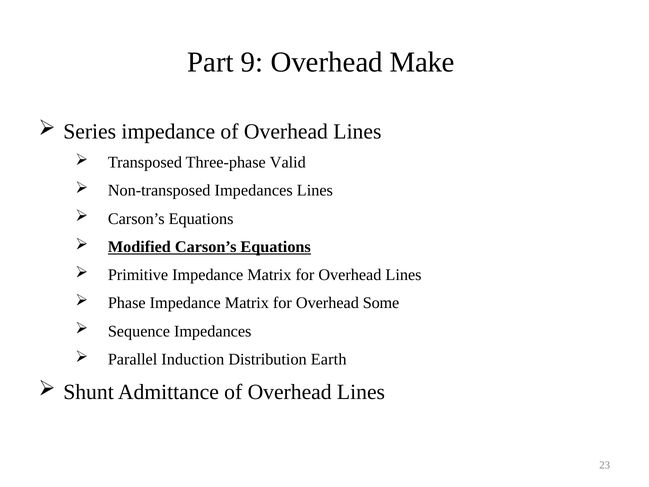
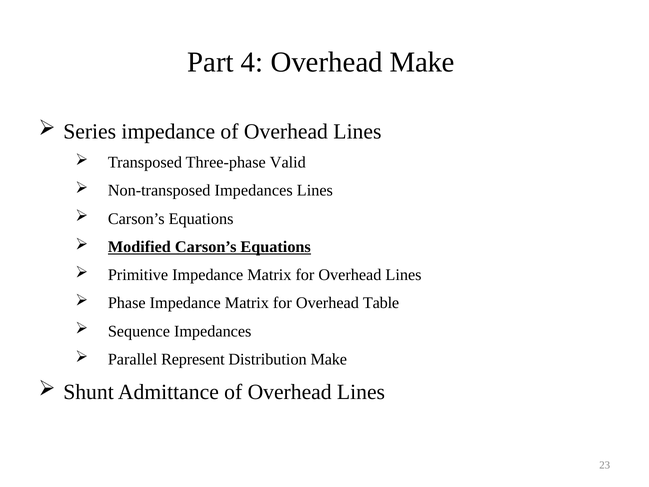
9: 9 -> 4 (252, 62)
Some: Some -> Table (381, 303)
Induction: Induction -> Represent (193, 359)
Distribution Earth: Earth -> Make (329, 359)
